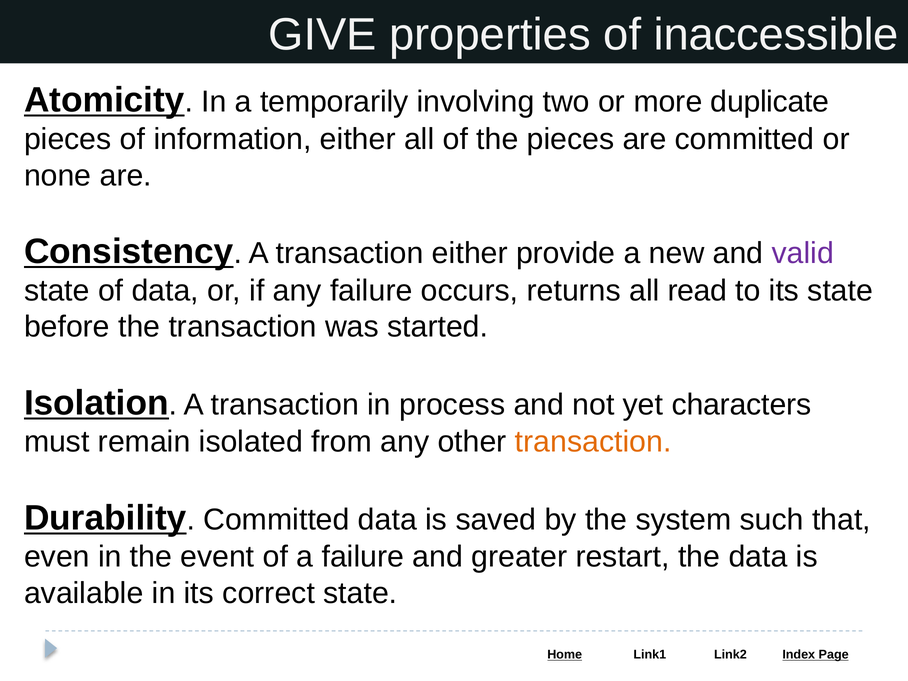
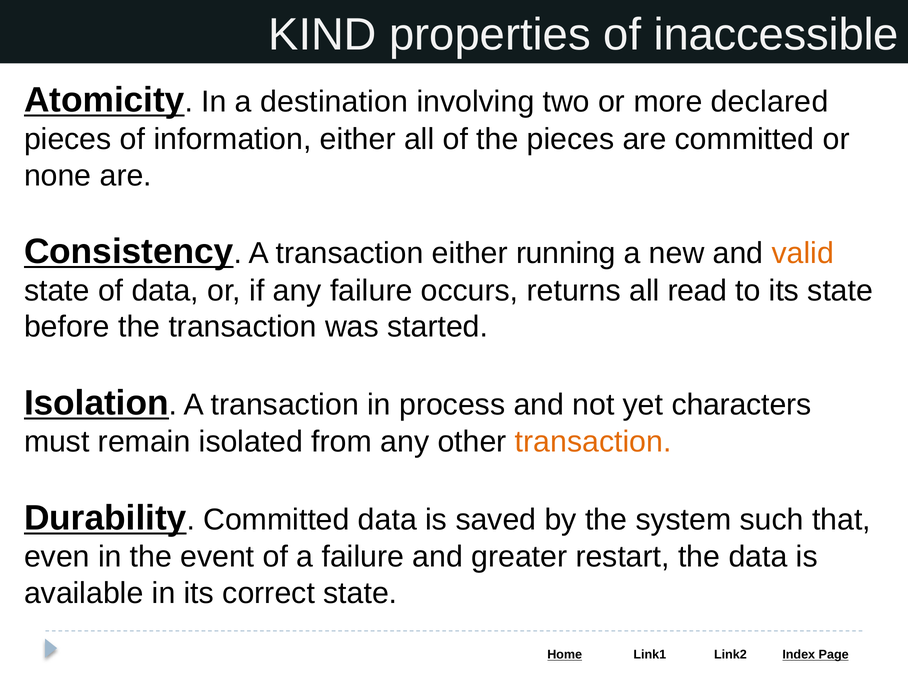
GIVE: GIVE -> KIND (322, 35)
temporarily: temporarily -> destination (334, 102)
duplicate: duplicate -> declared (770, 102)
provide: provide -> running (566, 253)
valid colour: purple -> orange (803, 253)
